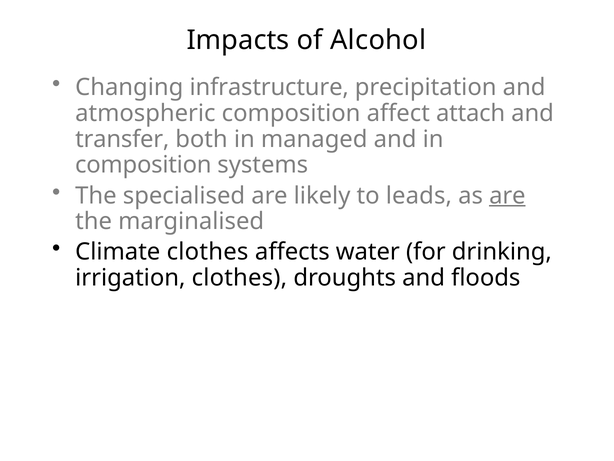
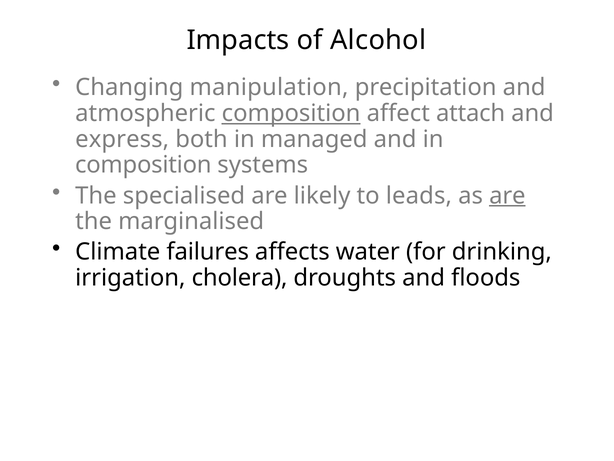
infrastructure: infrastructure -> manipulation (269, 87)
composition underline: none -> present (291, 113)
transfer: transfer -> express (122, 139)
Climate clothes: clothes -> failures (208, 252)
irrigation clothes: clothes -> cholera (240, 278)
